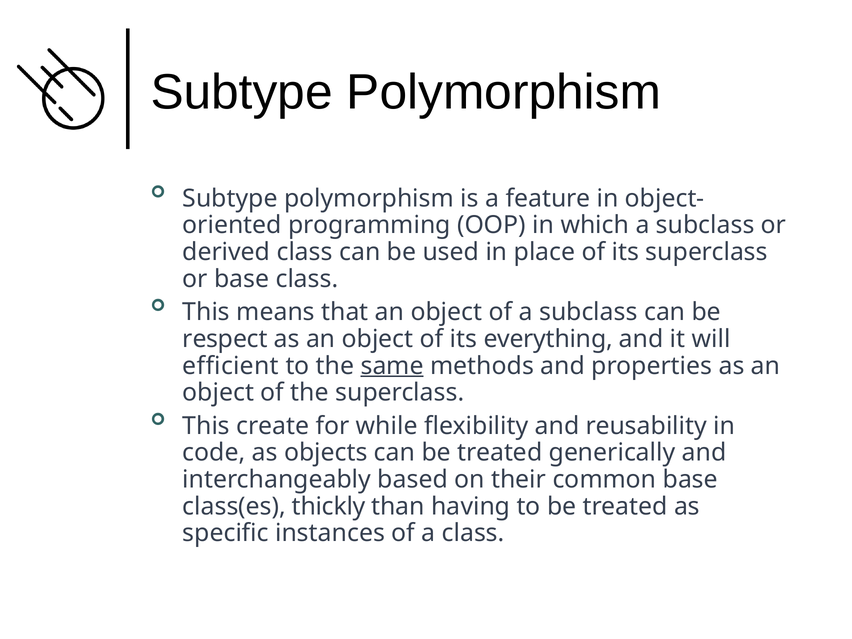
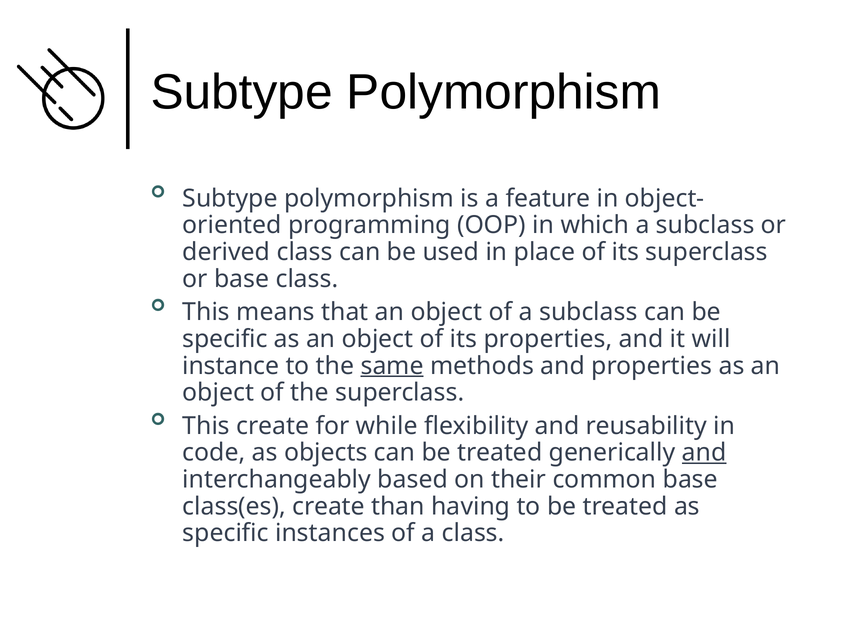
respect: respect -> specific (225, 339)
its everything: everything -> properties (548, 339)
efficient: efficient -> instance (231, 366)
and underline: none -> present (704, 453)
class(es thickly: thickly -> create (329, 506)
